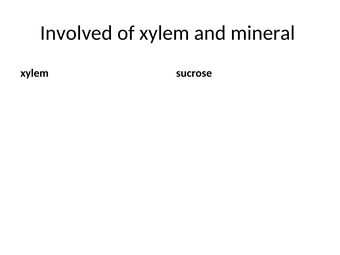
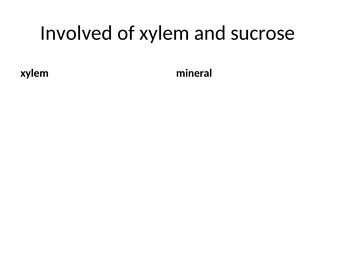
mineral: mineral -> sucrose (263, 33)
sucrose: sucrose -> mineral (194, 73)
